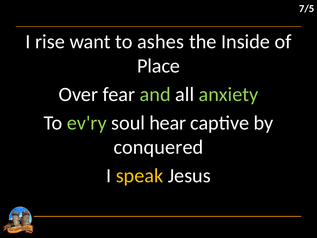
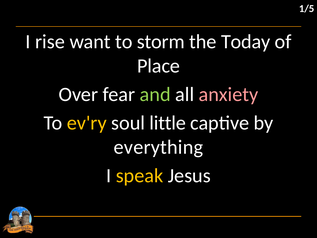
7/5: 7/5 -> 1/5 (307, 9)
ashes: ashes -> storm (161, 42)
Inside: Inside -> Today (246, 42)
anxiety colour: light green -> pink (228, 94)
ev'ry colour: light green -> yellow (87, 123)
hear: hear -> little (168, 123)
conquered: conquered -> everything (158, 147)
